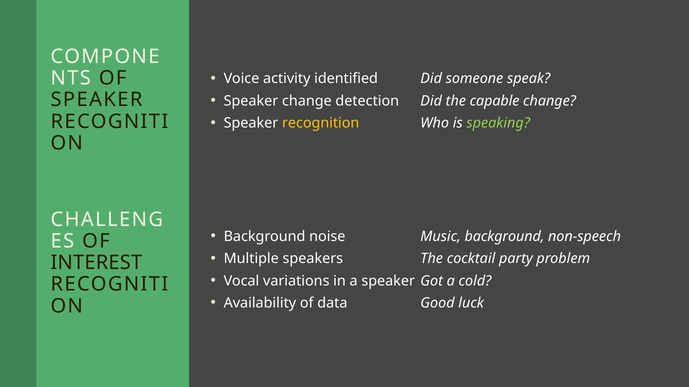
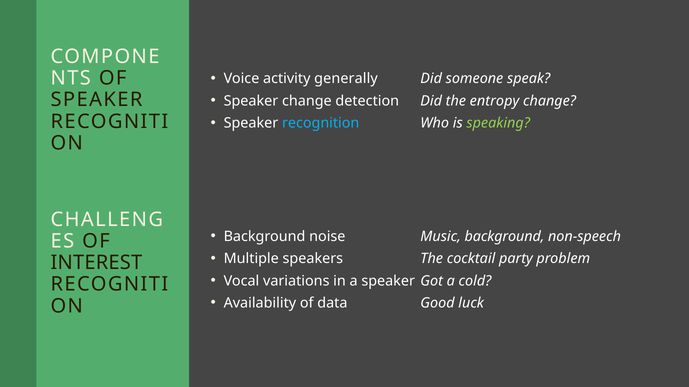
identified: identified -> generally (346, 79)
capable: capable -> entropy (494, 101)
recognition colour: yellow -> light blue (321, 123)
